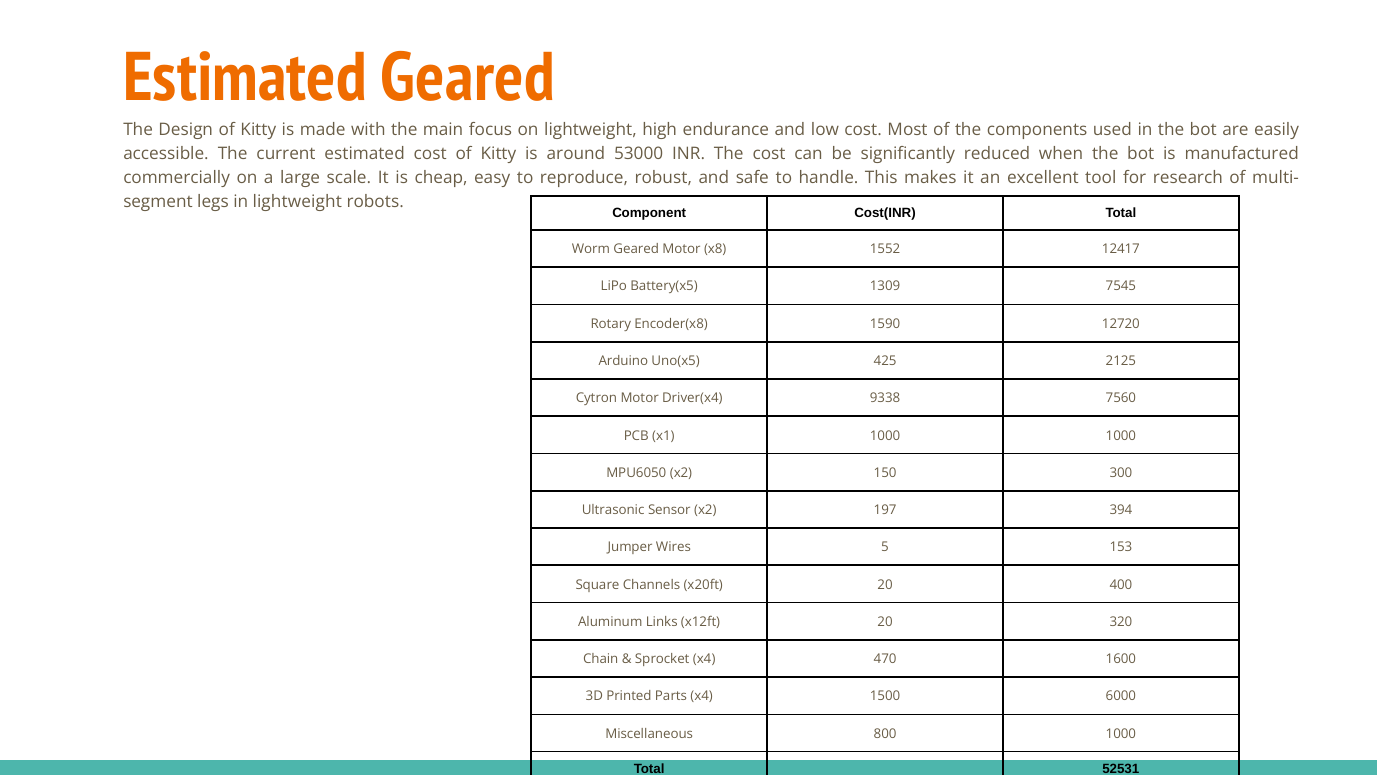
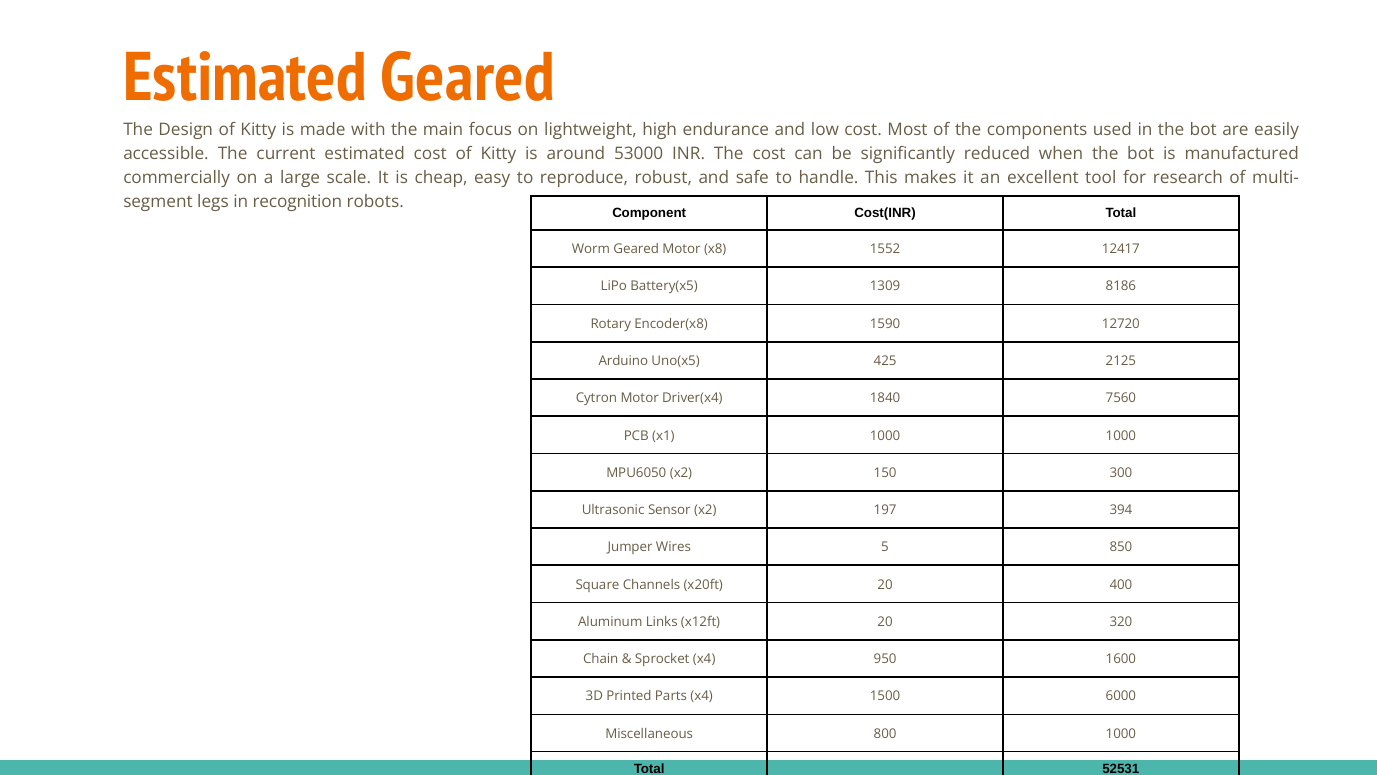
in lightweight: lightweight -> recognition (297, 201)
7545: 7545 -> 8186 (1121, 286)
9338: 9338 -> 1840 (885, 398)
153: 153 -> 850 (1121, 547)
470: 470 -> 950 (885, 659)
